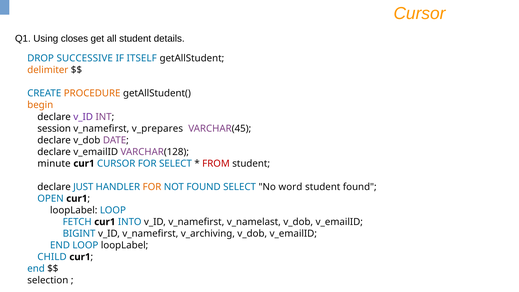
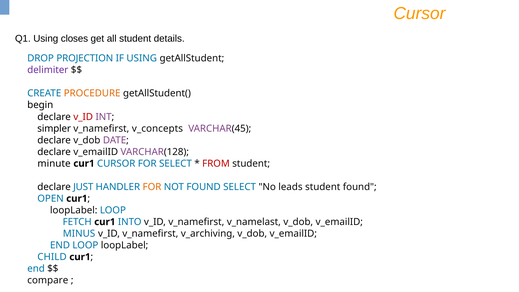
SUCCESSIVE: SUCCESSIVE -> PROJECTION (85, 58)
IF ITSELF: ITSELF -> USING (142, 58)
delimiter colour: orange -> purple (48, 70)
begin colour: orange -> black (40, 105)
v_ID colour: purple -> red (83, 117)
session: session -> simpler (54, 128)
v_prepares: v_prepares -> v_concepts (157, 128)
word: word -> leads (290, 187)
BIGINT: BIGINT -> MINUS (79, 234)
selection: selection -> compare (48, 280)
